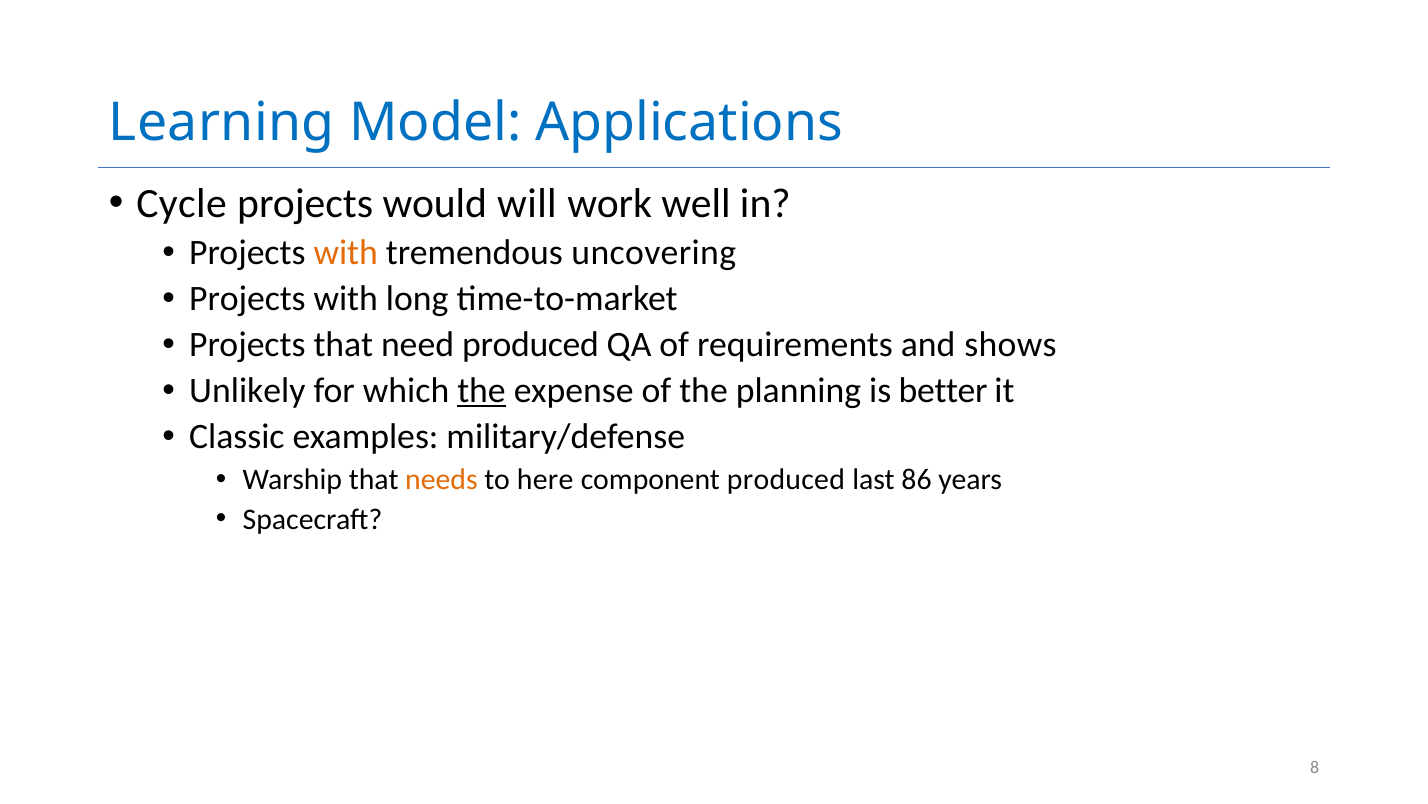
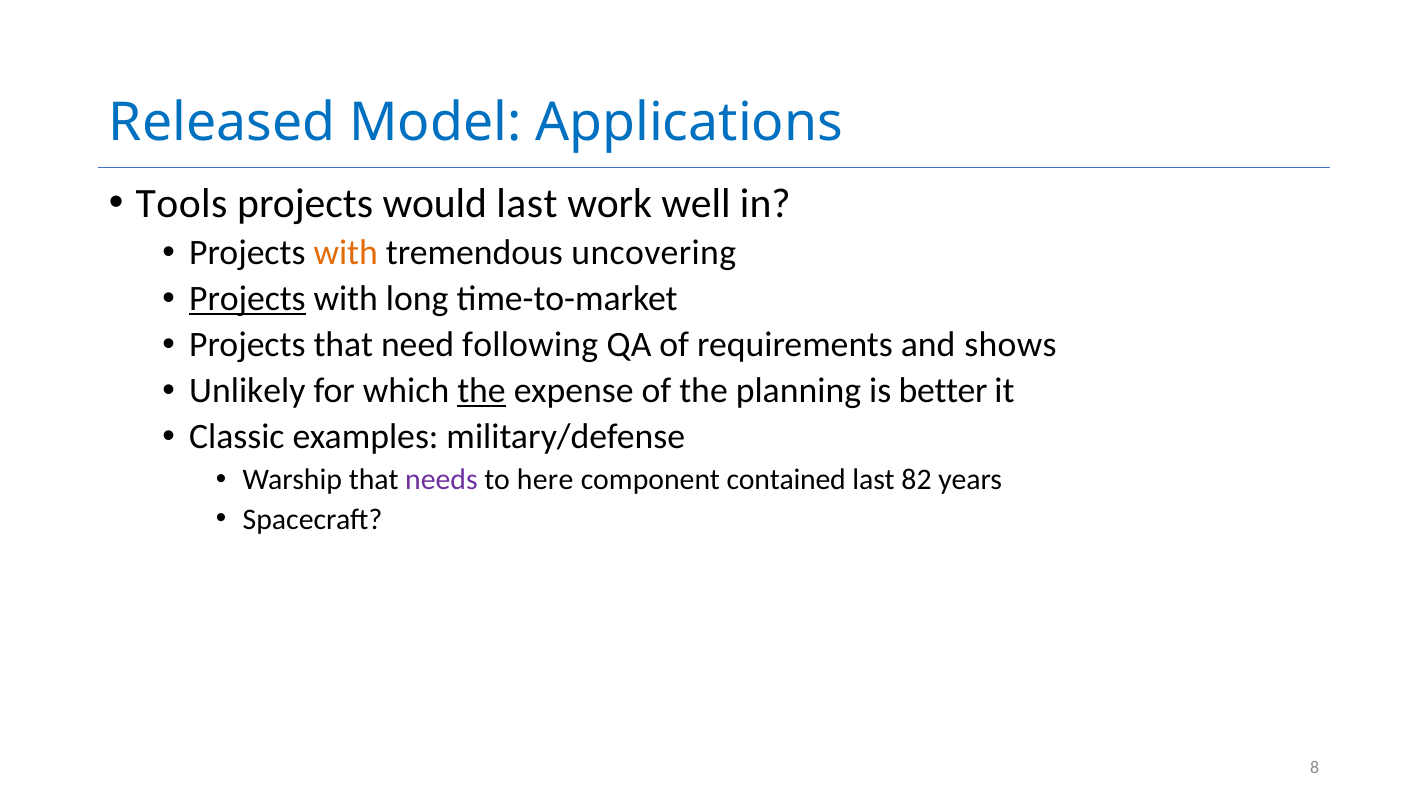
Learning: Learning -> Released (222, 123)
Cycle: Cycle -> Tools (182, 203)
would will: will -> last (527, 203)
Projects underline: none -> present (247, 299)
need produced: produced -> following (530, 344)
needs colour: orange -> purple (441, 479)
component produced: produced -> contained (786, 479)
86: 86 -> 82 (917, 479)
